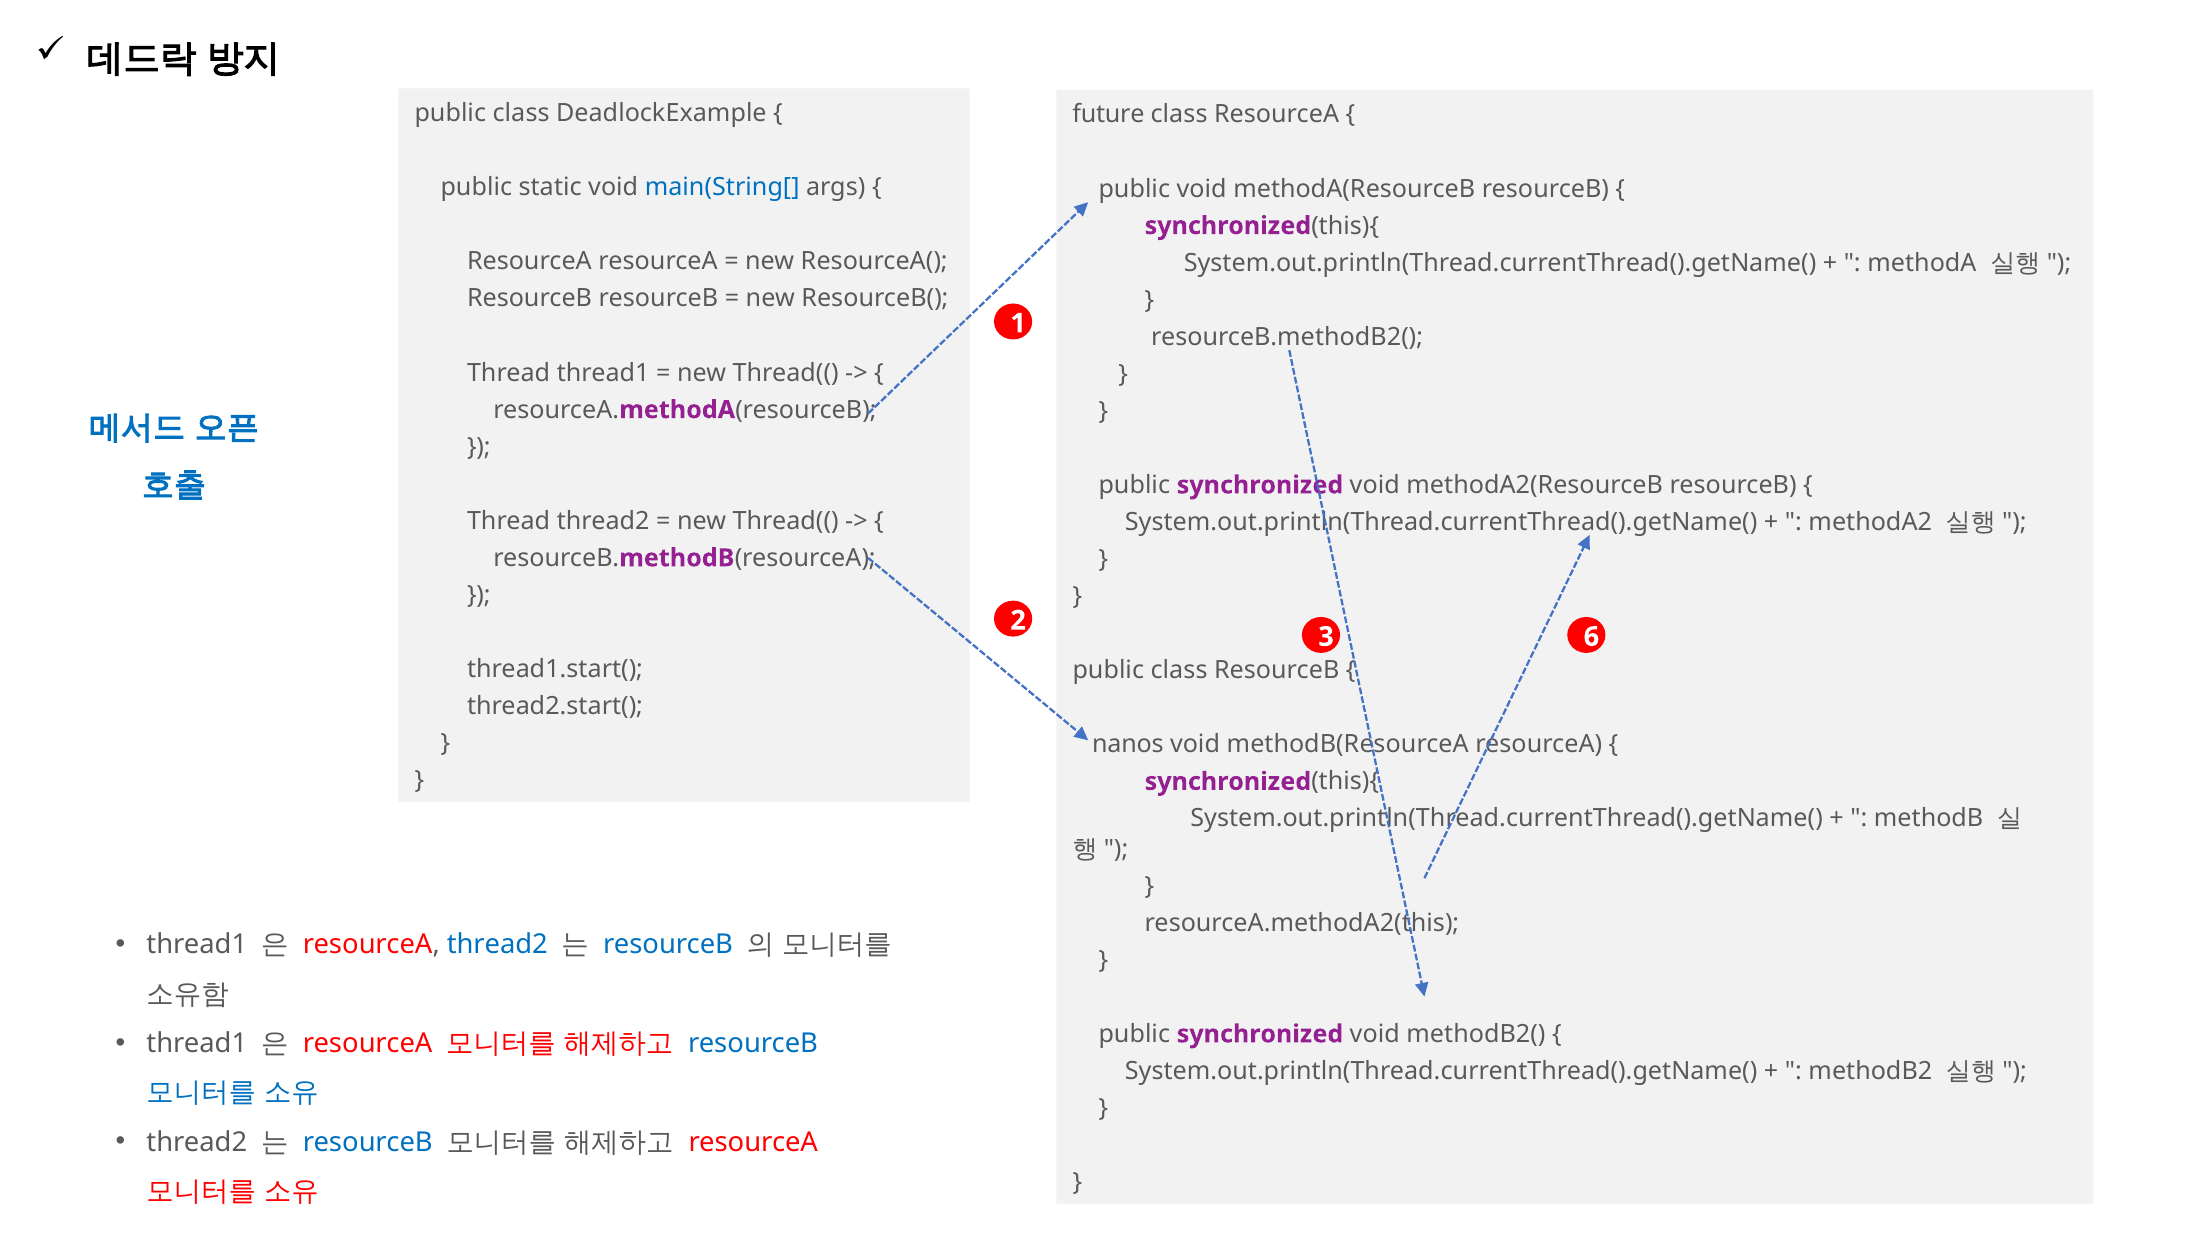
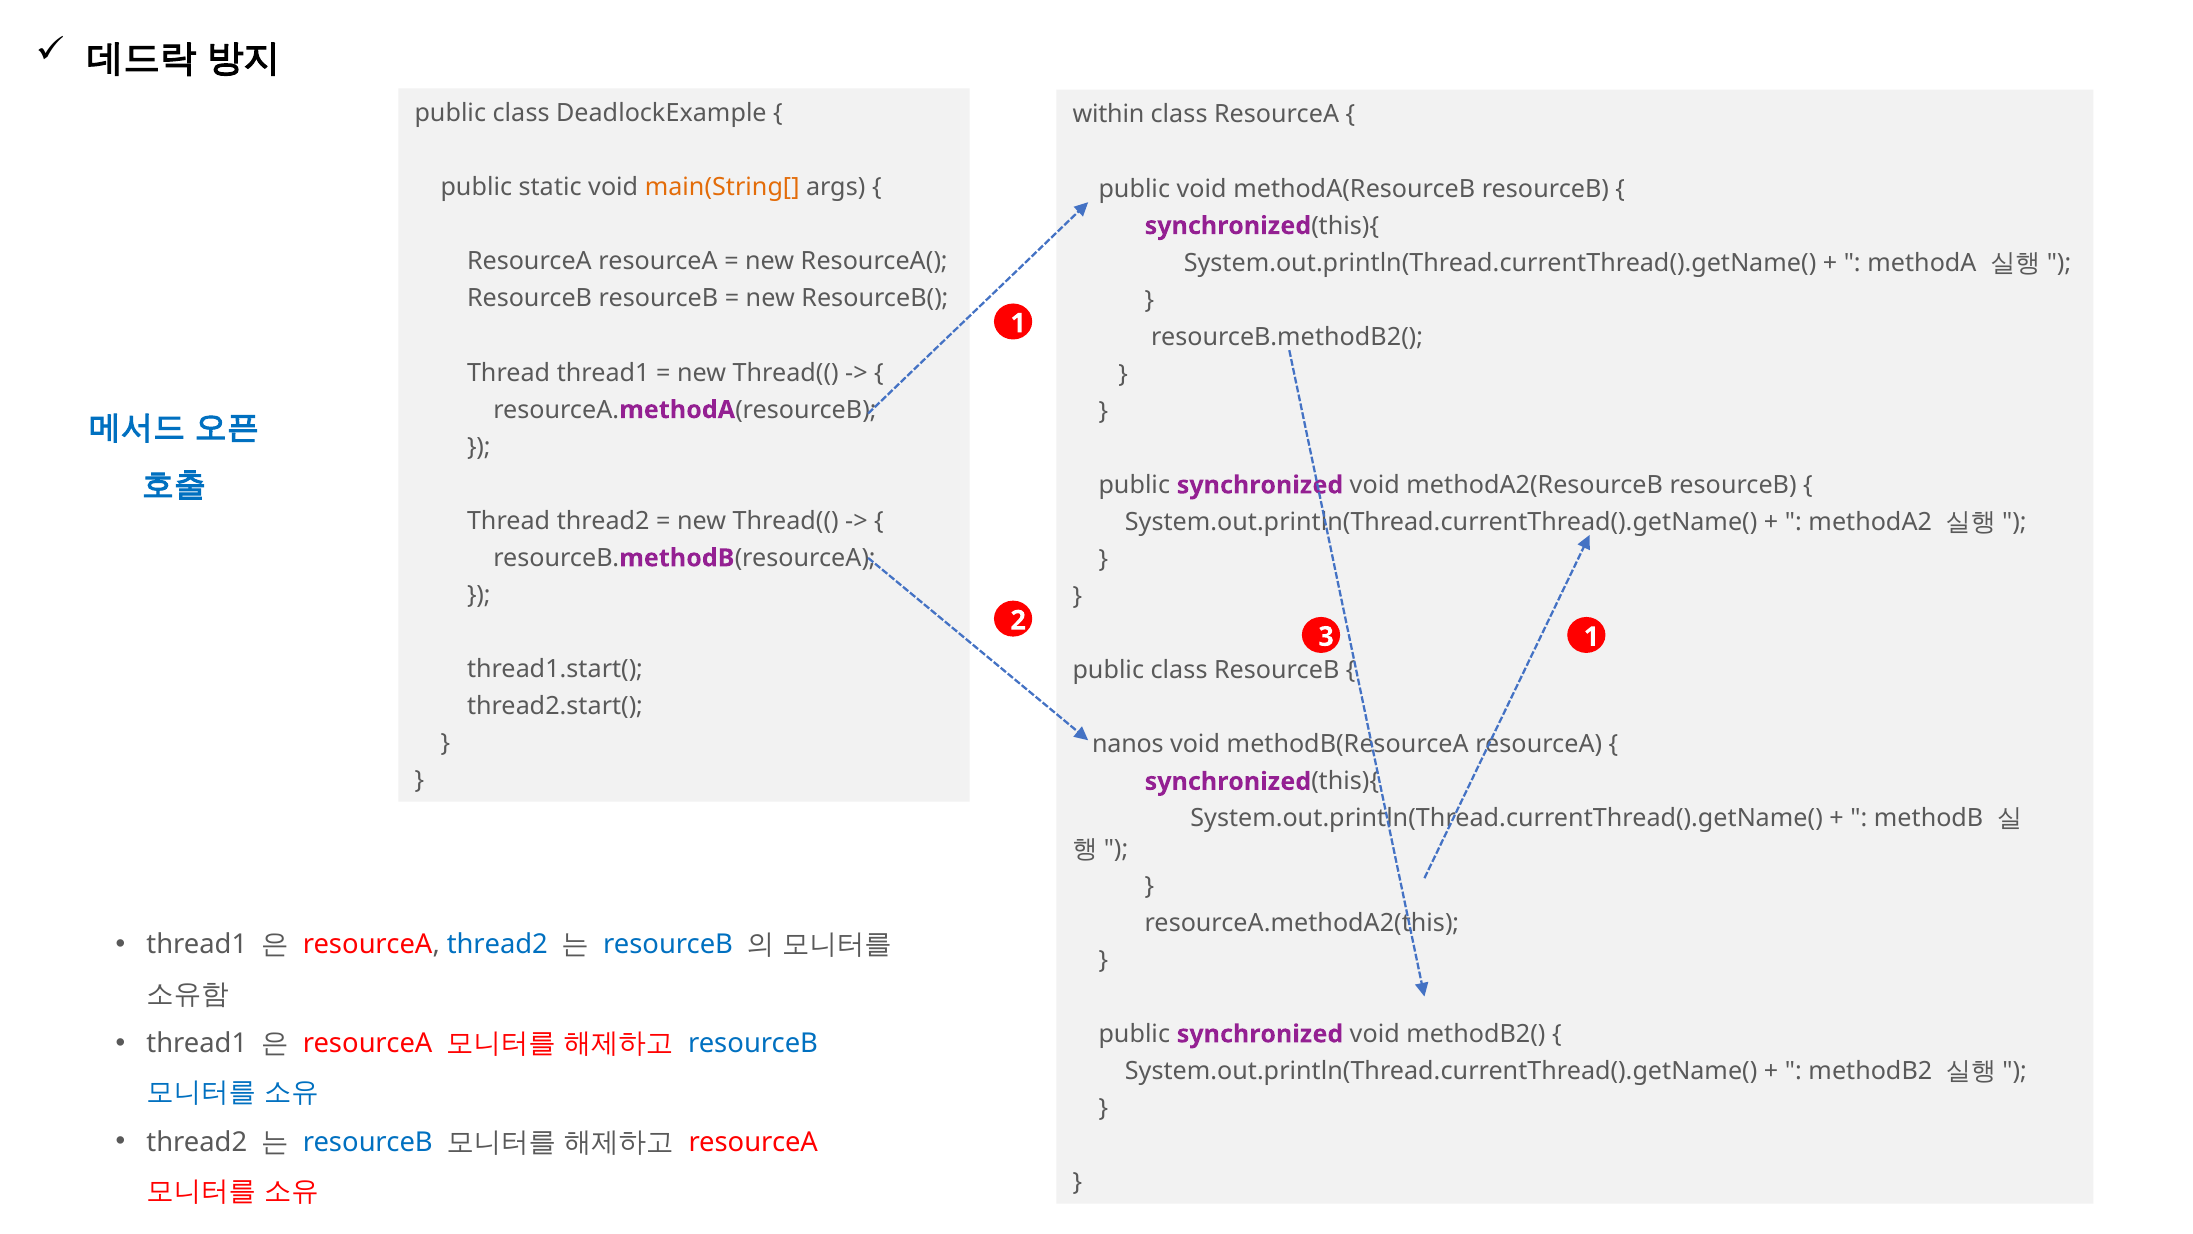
future: future -> within (1108, 115)
main(String[ colour: blue -> orange (722, 187)
3 6: 6 -> 1 (1591, 637)
